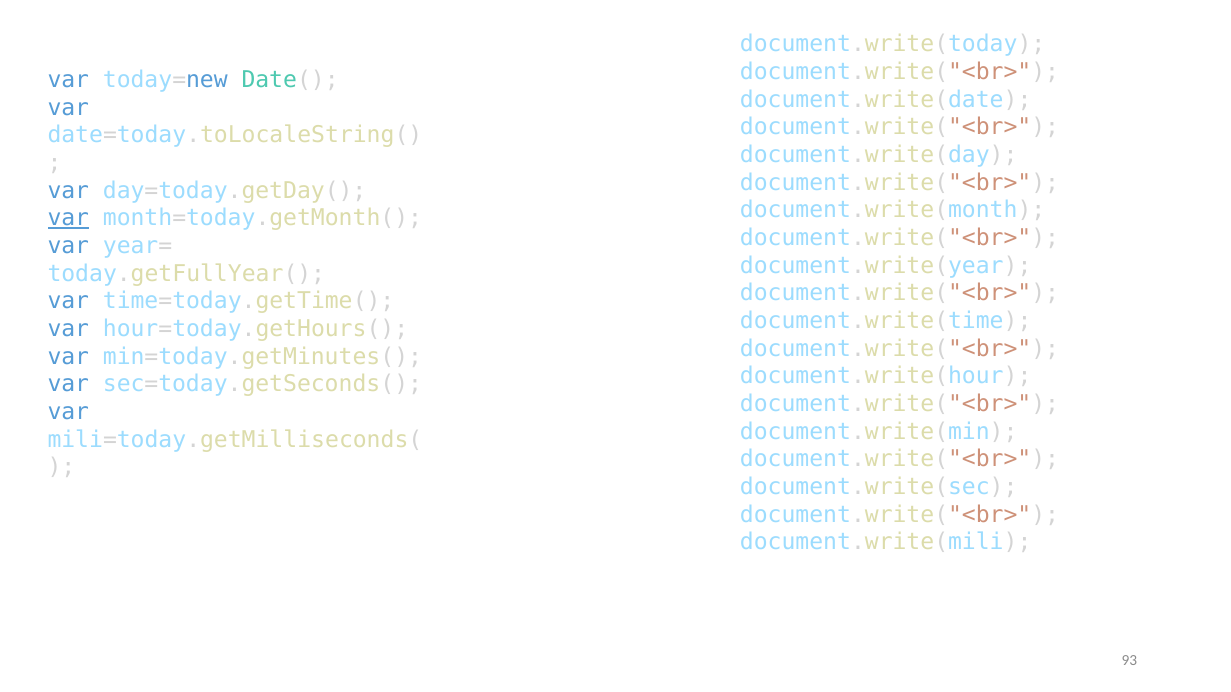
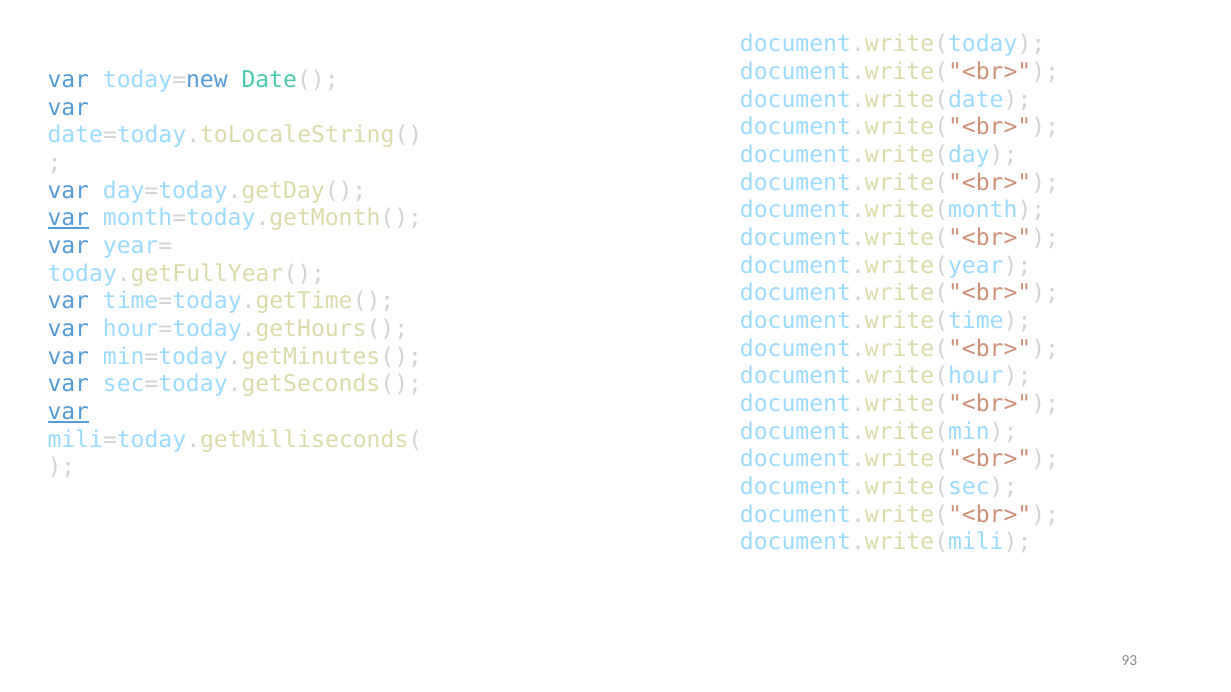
var underline: none -> present (68, 412)
